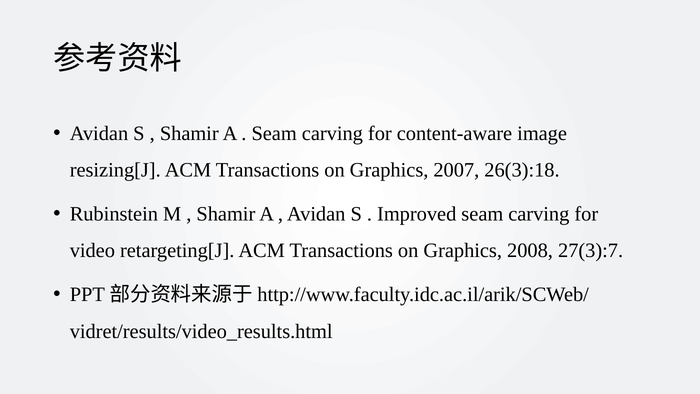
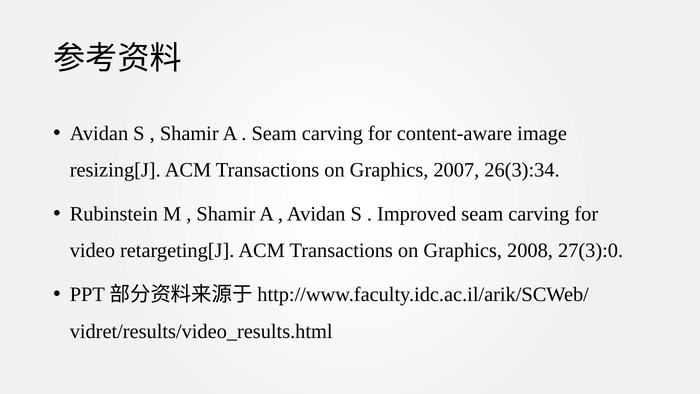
26(3):18: 26(3):18 -> 26(3):34 (522, 170)
27(3):7: 27(3):7 -> 27(3):0 (591, 251)
